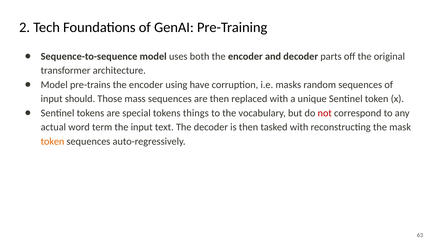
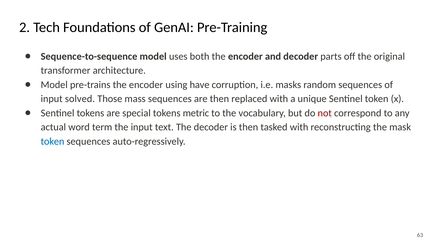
should: should -> solved (80, 99)
things: things -> metric (196, 113)
token colour: orange -> blue (53, 141)
